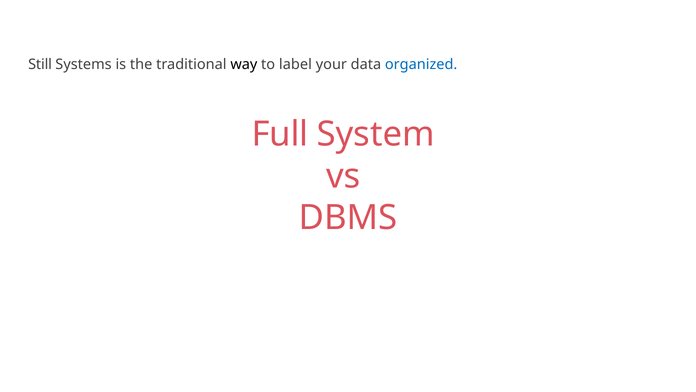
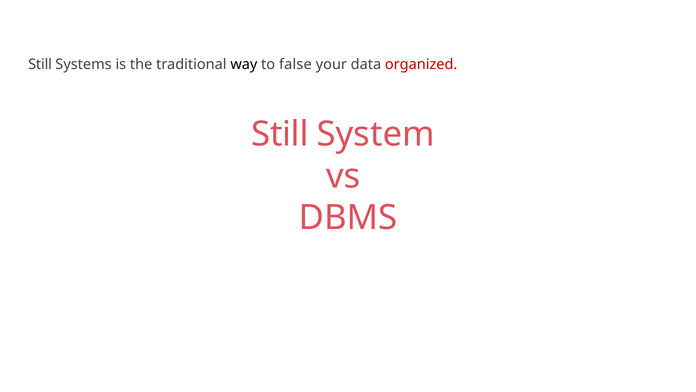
label: label -> false (295, 64)
organized colour: blue -> red (421, 64)
Full: Full -> Still (280, 134)
